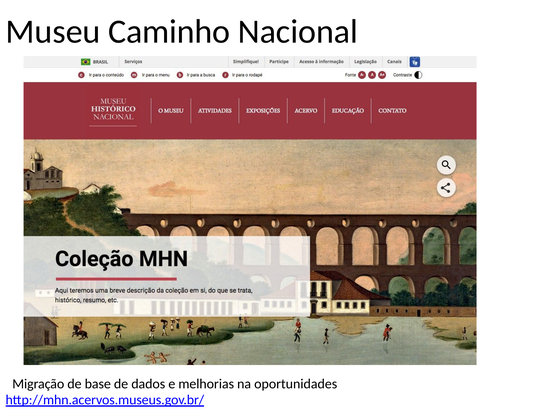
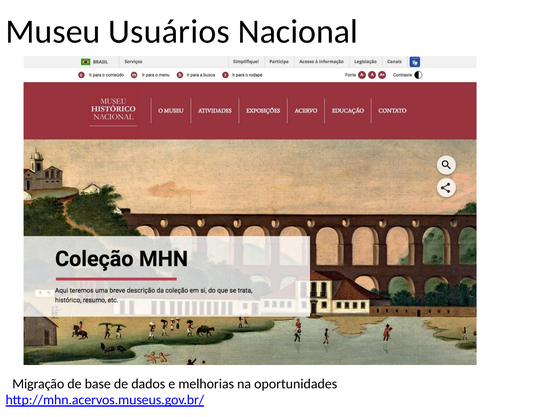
Caminho: Caminho -> Usuários (169, 32)
